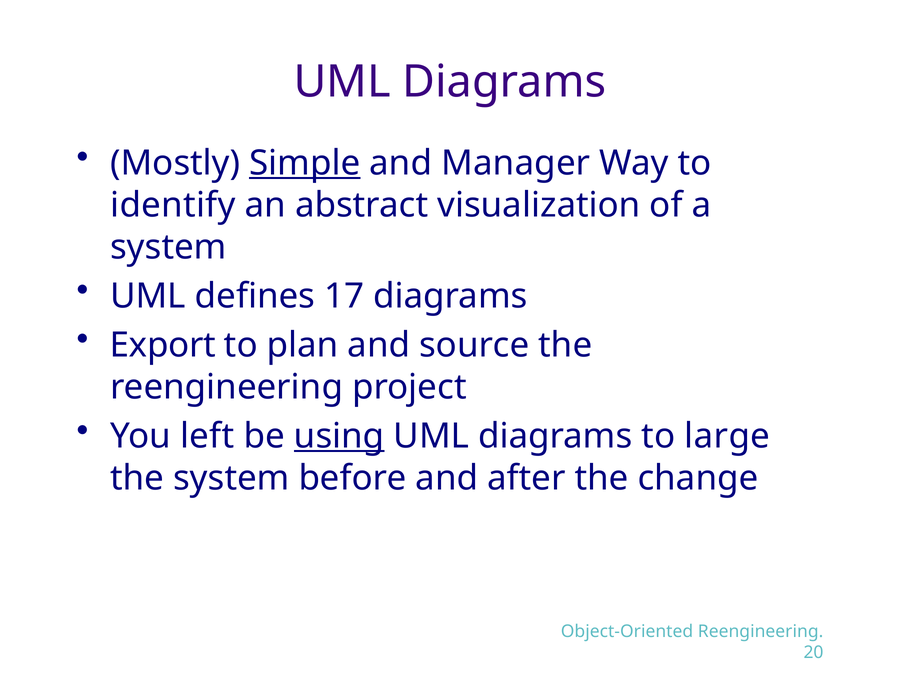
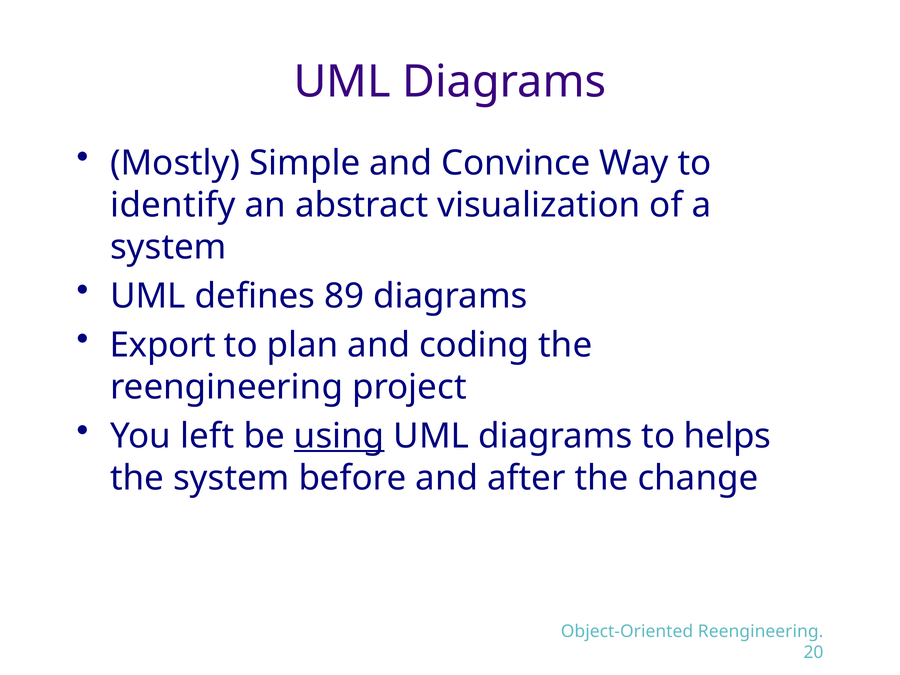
Simple underline: present -> none (305, 163)
Manager: Manager -> Convince (516, 163)
17: 17 -> 89 (344, 296)
source: source -> coding (474, 345)
large: large -> helps (728, 436)
